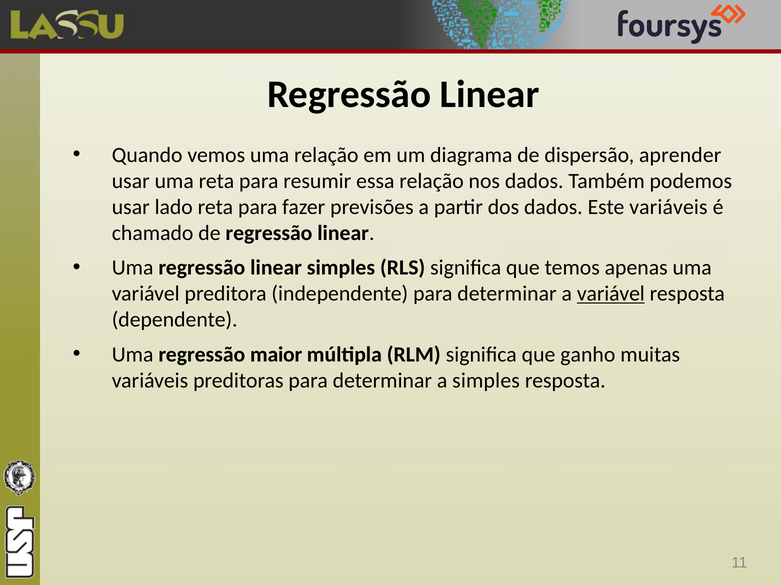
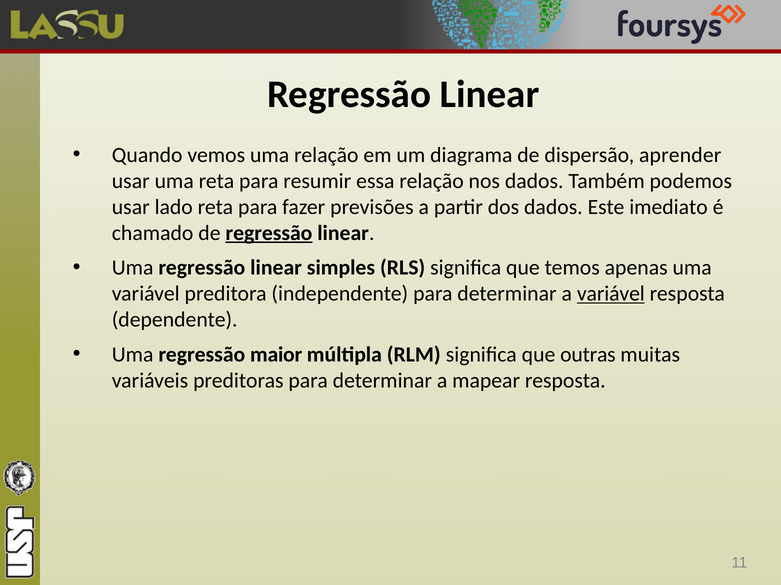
Este variáveis: variáveis -> imediato (669, 207)
regressão underline: none -> present (269, 233)
ganho: ganho -> outras (588, 355)
a simples: simples -> mapear (486, 381)
